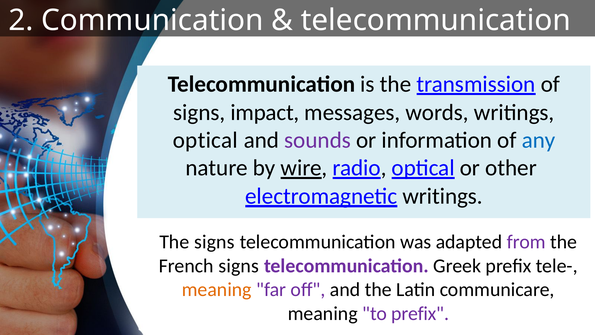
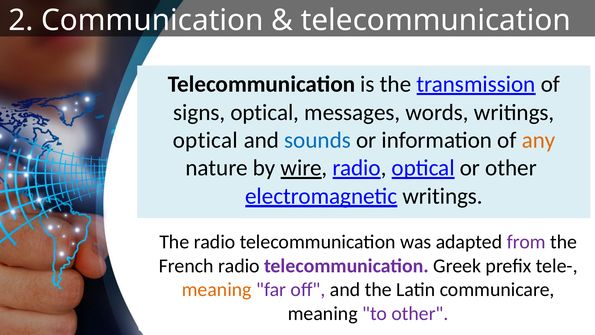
signs impact: impact -> optical (265, 112)
sounds colour: purple -> blue (318, 140)
any colour: blue -> orange (538, 140)
The signs: signs -> radio (215, 242)
French signs: signs -> radio (239, 266)
to prefix: prefix -> other (420, 313)
